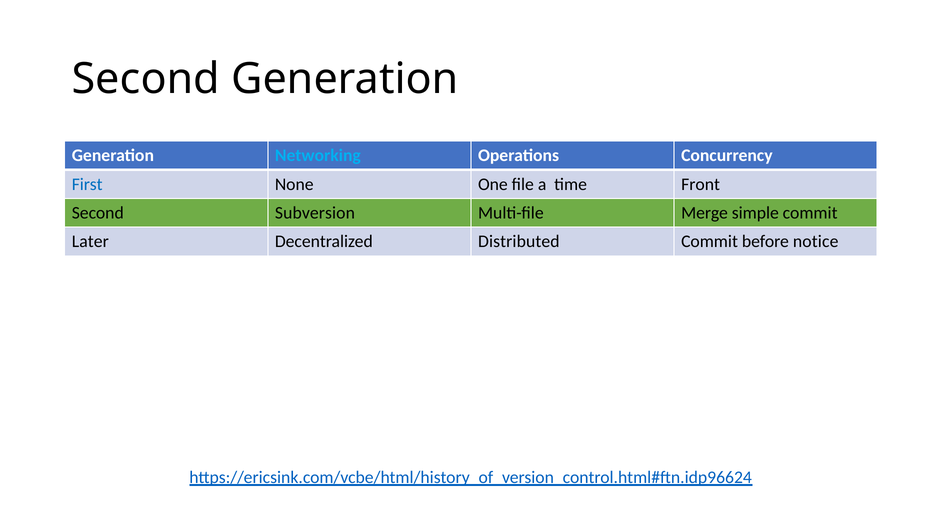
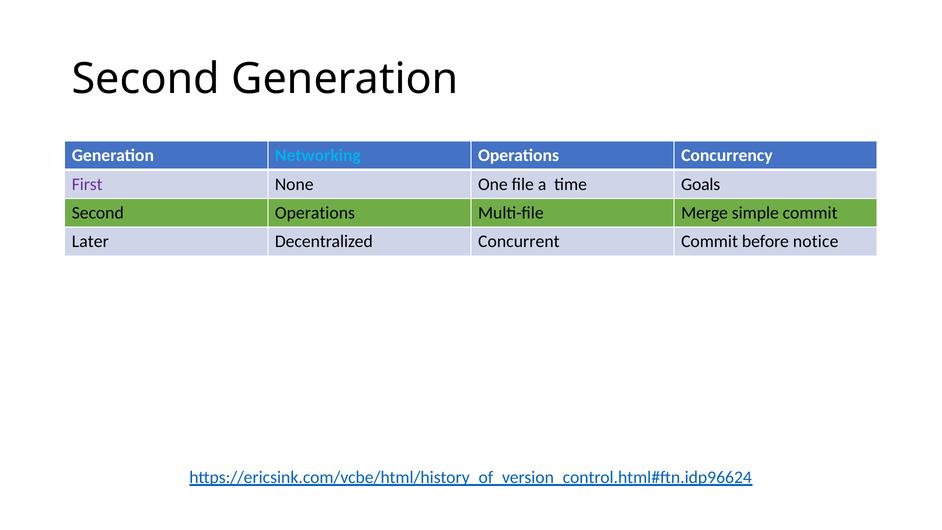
First colour: blue -> purple (87, 184)
Front: Front -> Goals (701, 184)
Second Subversion: Subversion -> Operations (315, 213)
Distributed: Distributed -> Concurrent (519, 242)
